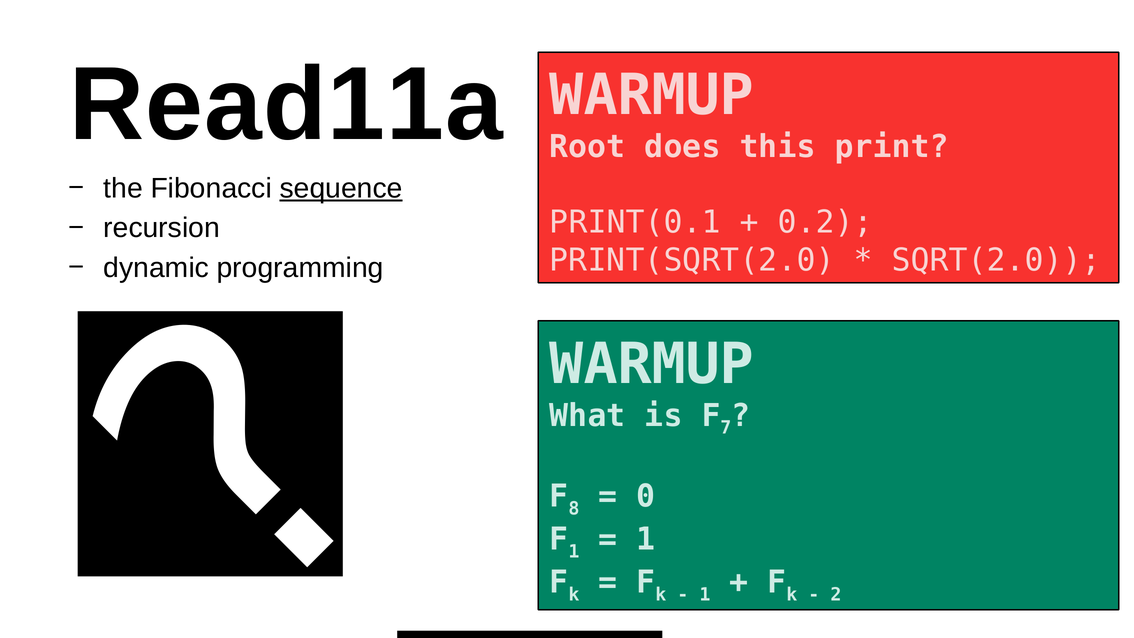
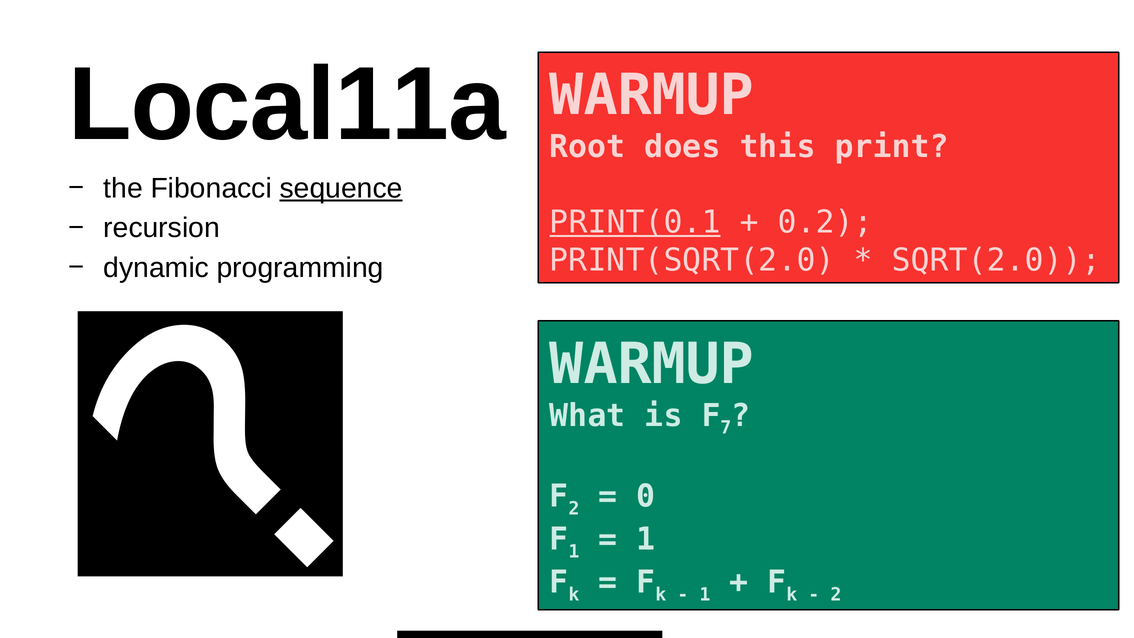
Read11a: Read11a -> Local11a (287, 105)
PRINT(0.1 underline: none -> present (635, 223)
8: 8 -> 2 (574, 509)
